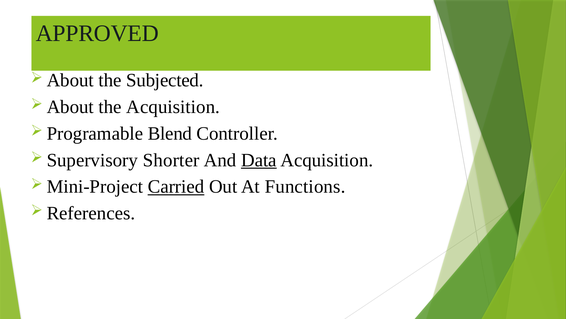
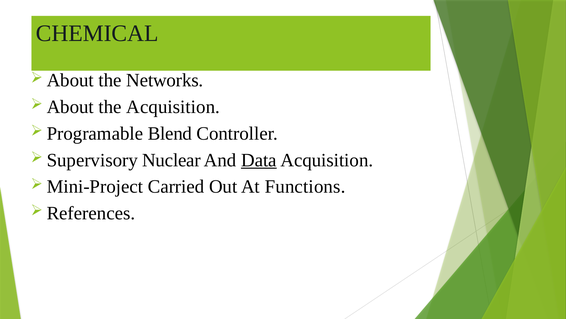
APPROVED: APPROVED -> CHEMICAL (97, 33)
Subjected: Subjected -> Networks (165, 80)
Shorter: Shorter -> Nuclear (171, 160)
Carried underline: present -> none (176, 186)
